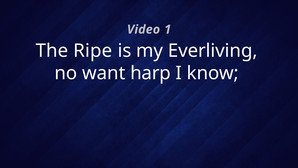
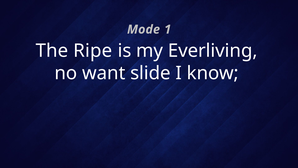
Video: Video -> Mode (144, 29)
harp: harp -> slide (150, 73)
